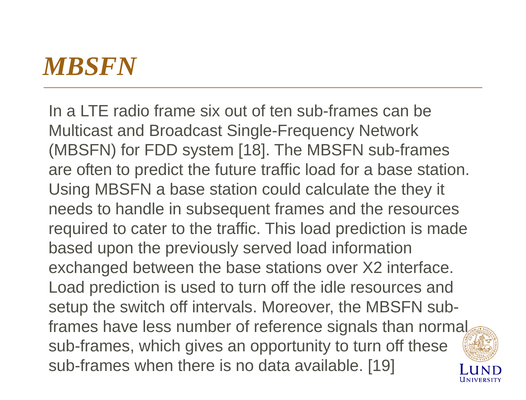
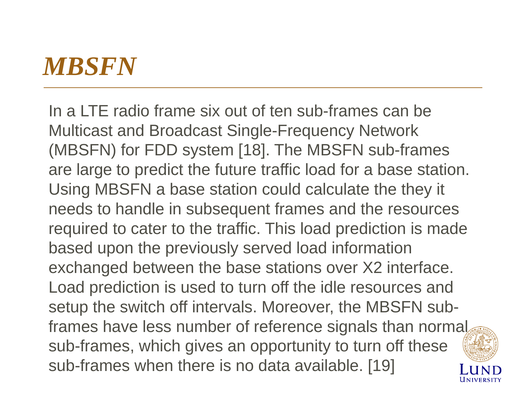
often: often -> large (94, 170)
